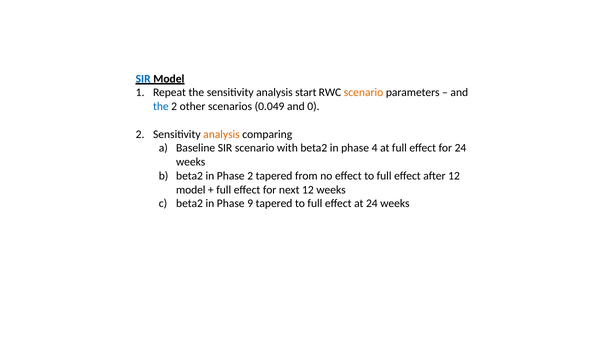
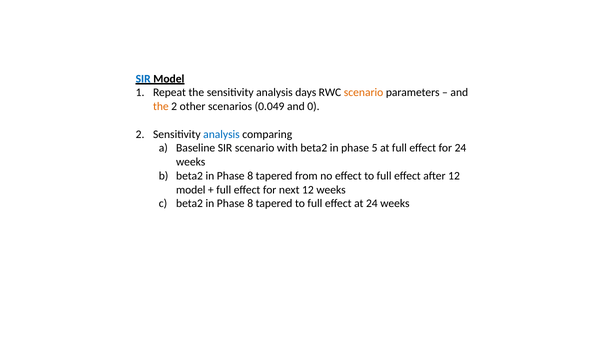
start: start -> days (306, 92)
the colour: blue -> orange (161, 106)
analysis colour: orange -> blue (222, 134)
4: 4 -> 5 (375, 148)
2: 2 -> 8 (250, 176)
9: 9 -> 8 (250, 203)
